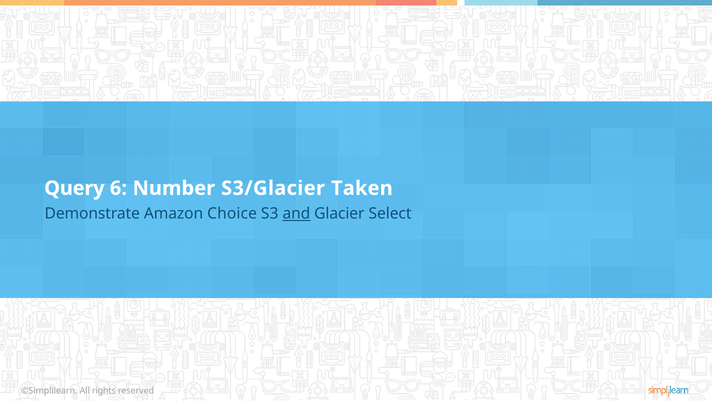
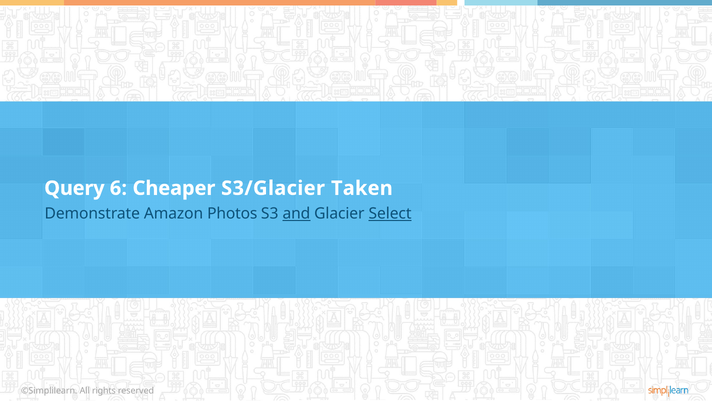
Number: Number -> Cheaper (174, 188)
Choice: Choice -> Photos (232, 213)
Select underline: none -> present (390, 213)
